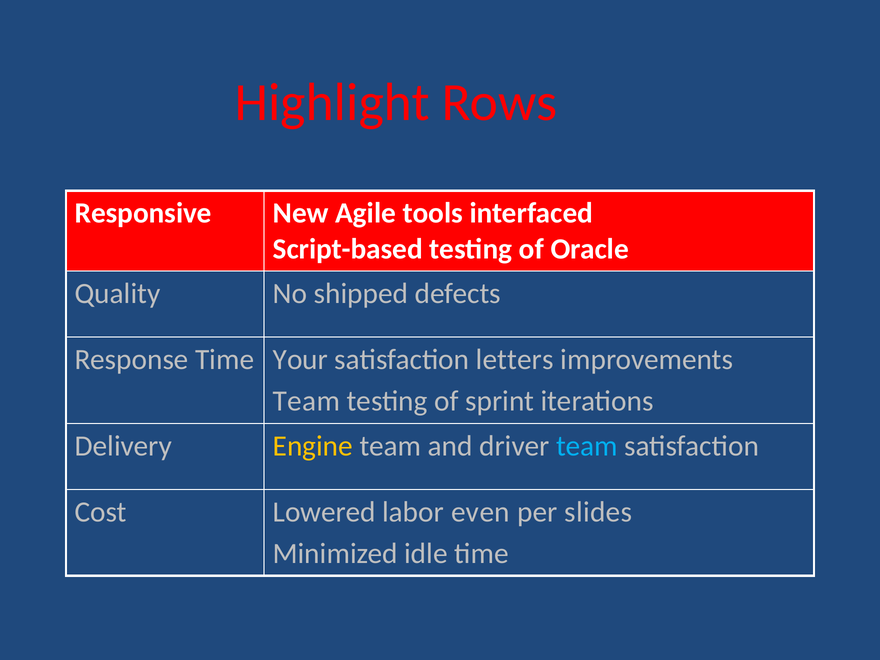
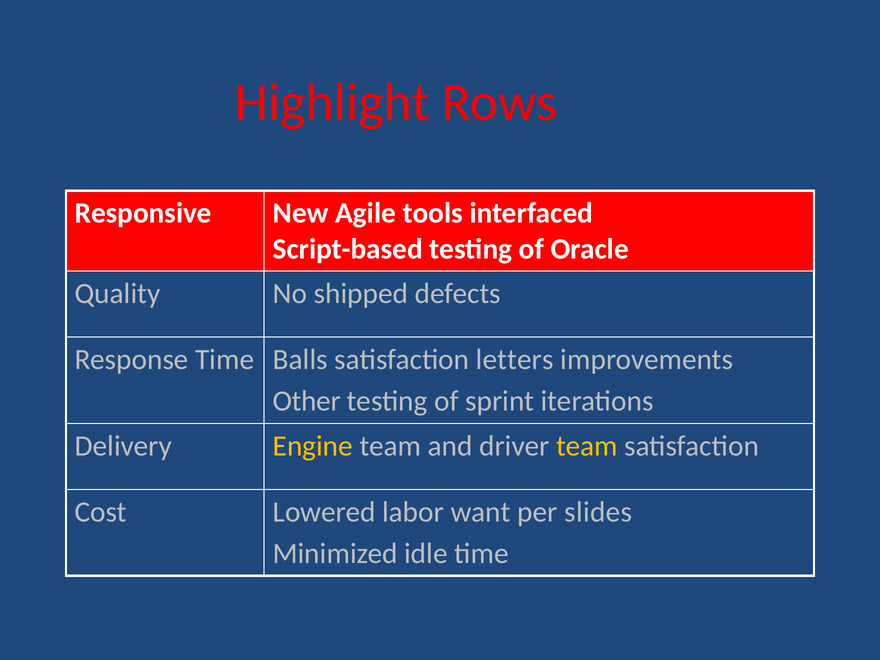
Your: Your -> Balls (300, 360)
Team: Team -> Other (307, 401)
team colour: light blue -> yellow (587, 446)
even: even -> want (481, 512)
